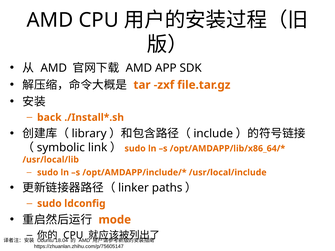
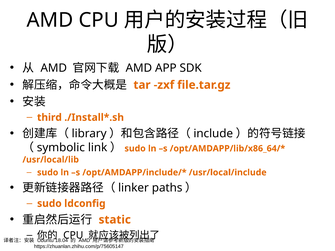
back: back -> third (49, 118)
mode: mode -> static (115, 220)
